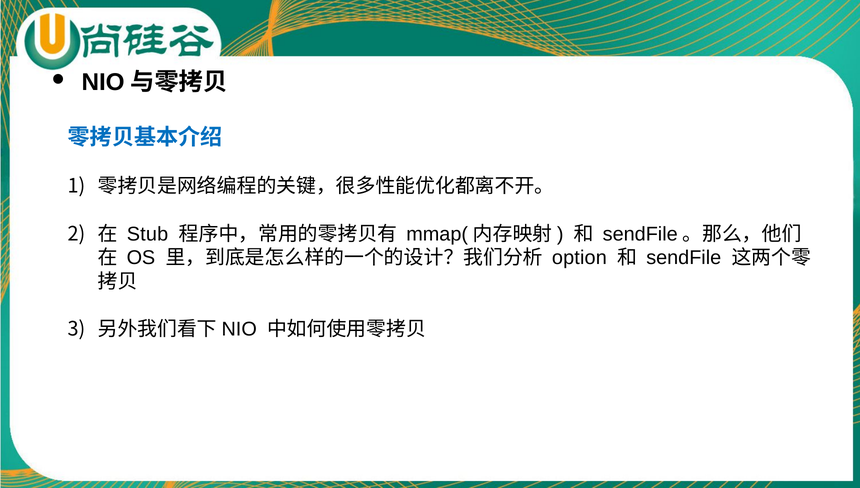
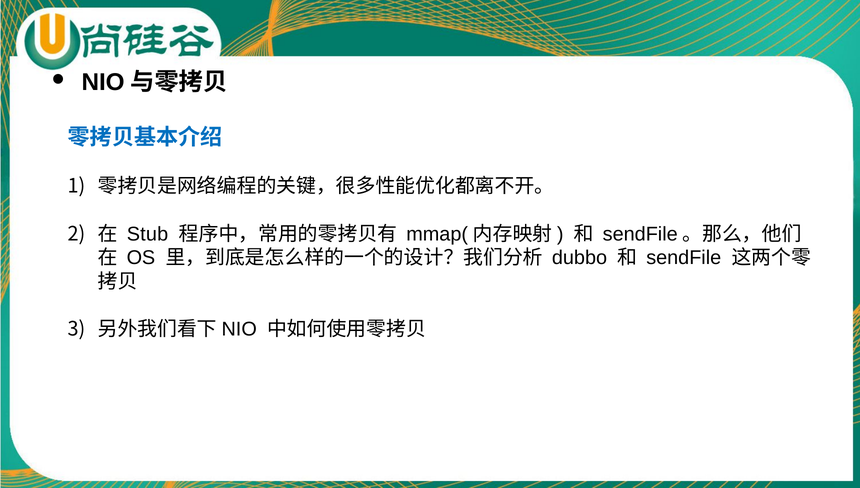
option: option -> dubbo (580, 258)
